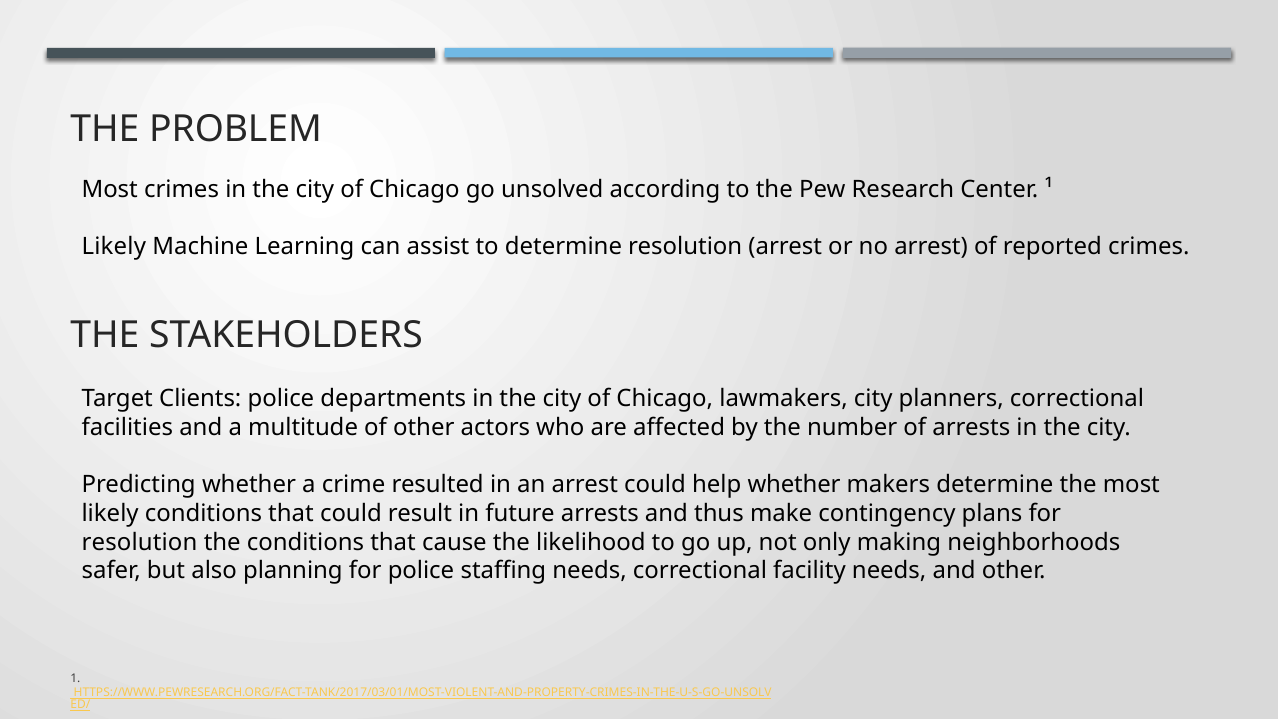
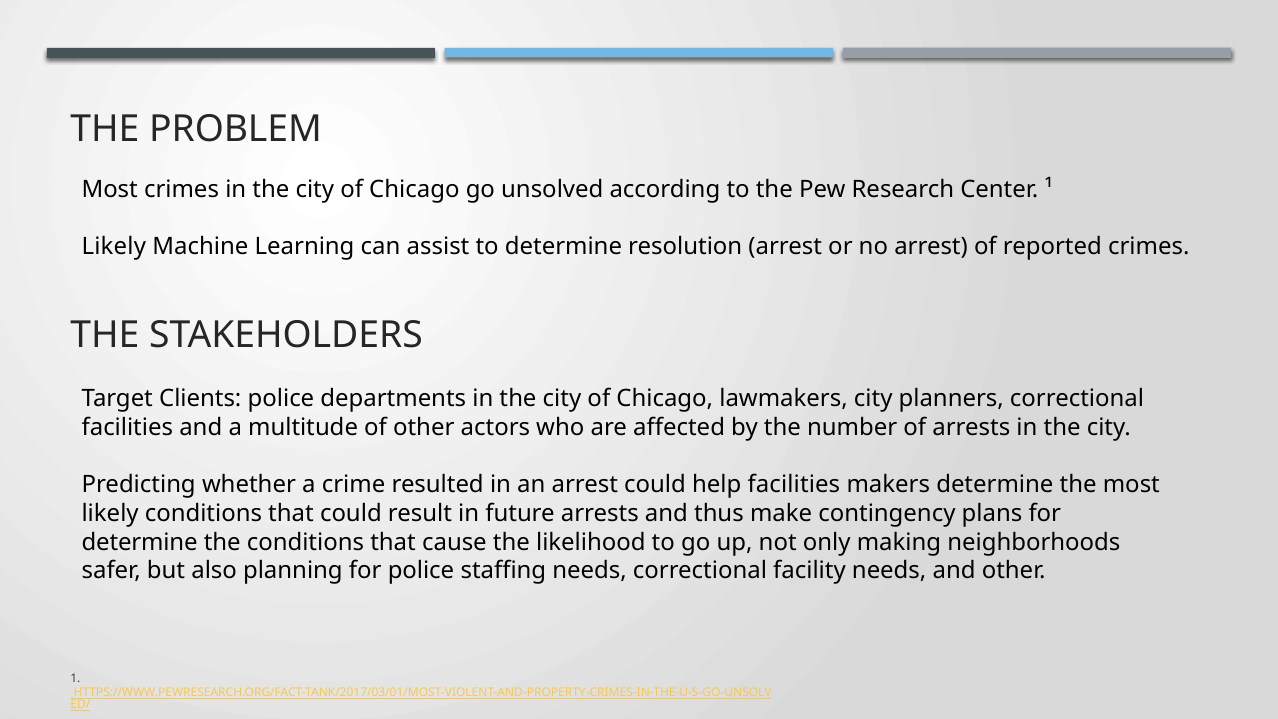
help whether: whether -> facilities (794, 485)
resolution: resolution -> determine (140, 542)
